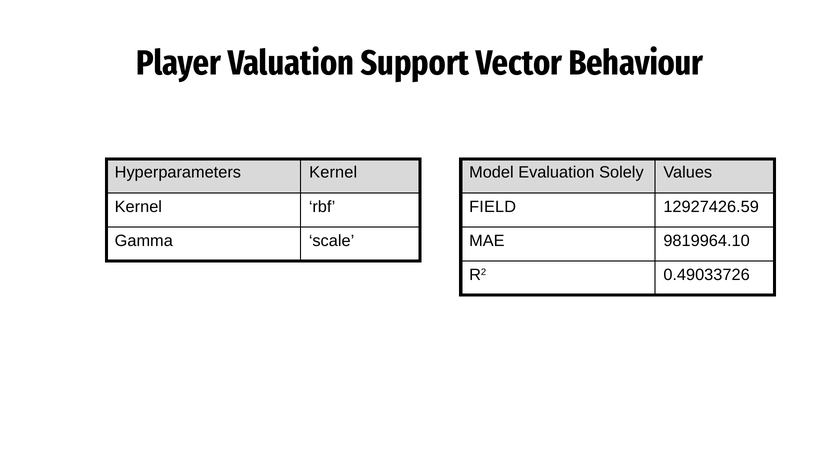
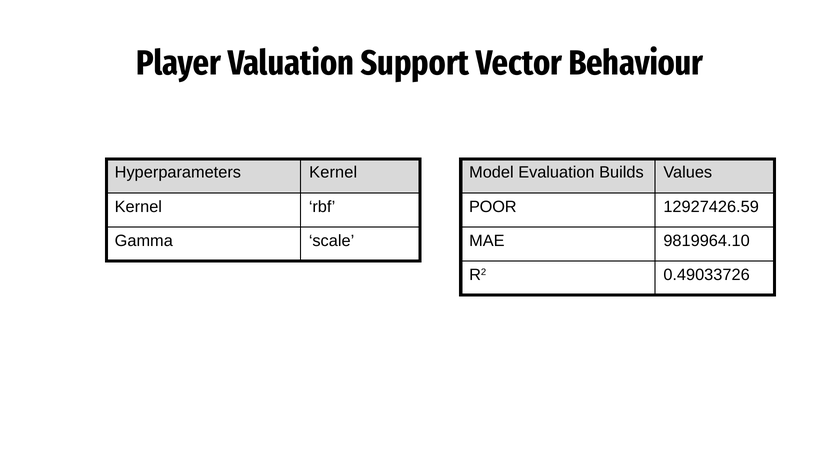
Solely: Solely -> Builds (621, 173)
FIELD: FIELD -> POOR (493, 207)
